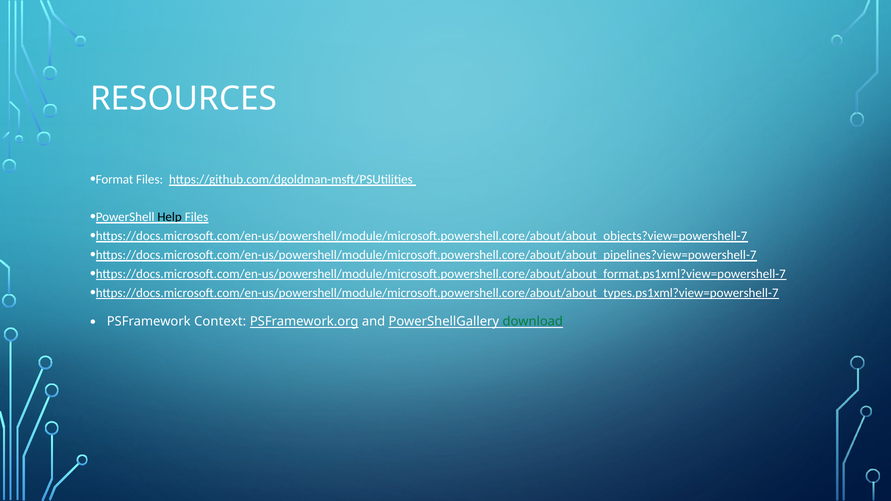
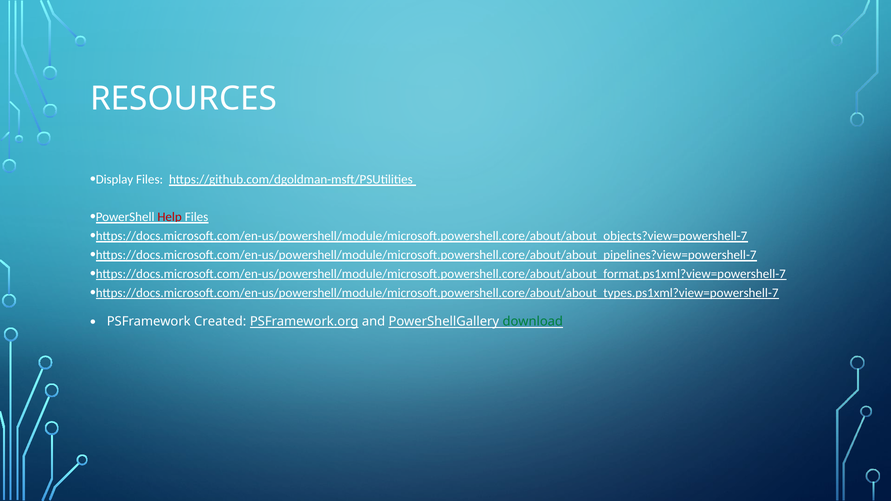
Format: Format -> Display (114, 180)
Help colour: black -> red (170, 217)
Context: Context -> Created (220, 322)
